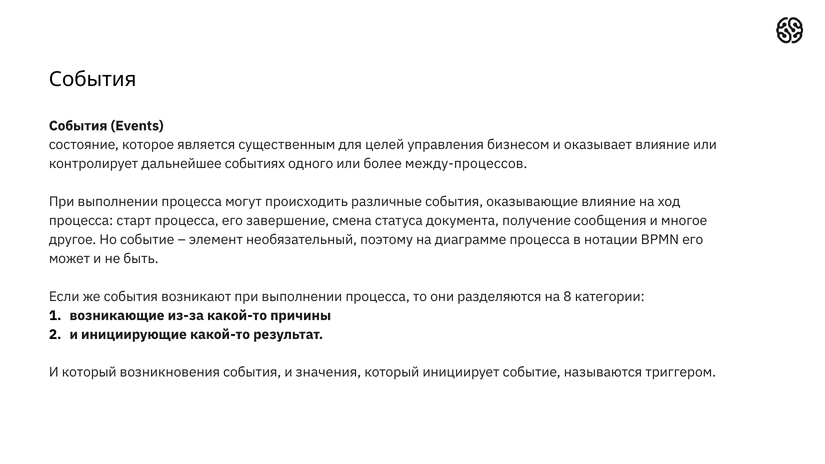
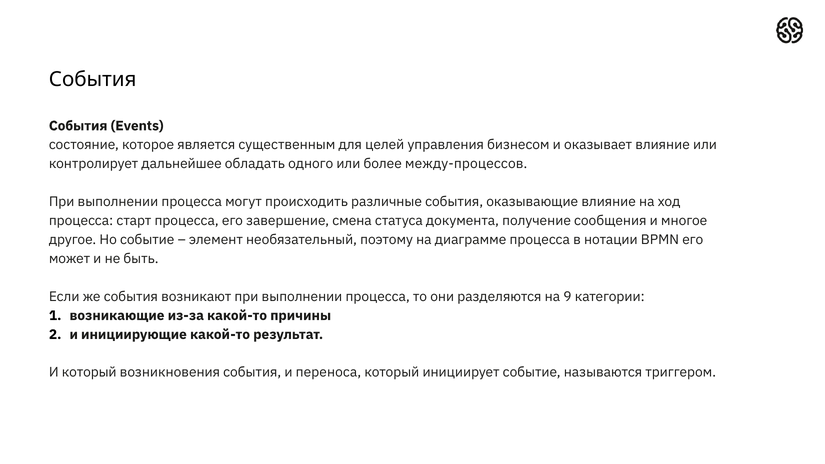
событиях: событиях -> обладать (255, 164)
8: 8 -> 9 (567, 297)
значения: значения -> переноса (328, 372)
